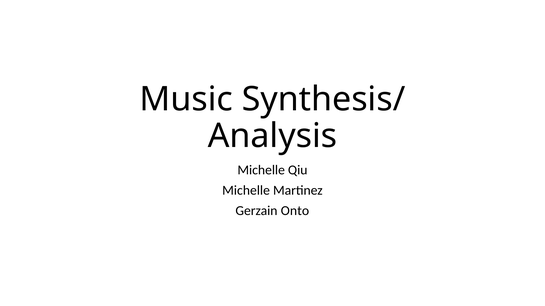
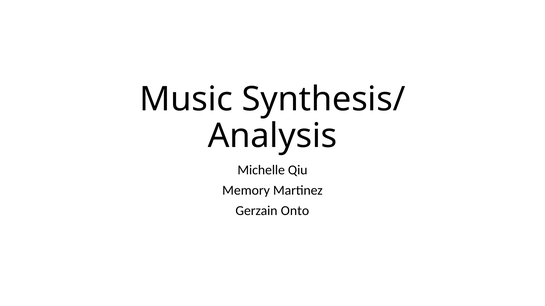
Michelle: Michelle -> Memory (246, 191)
